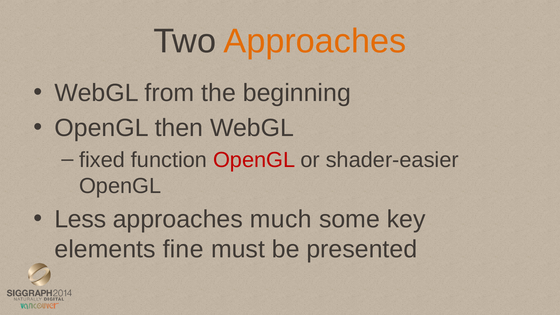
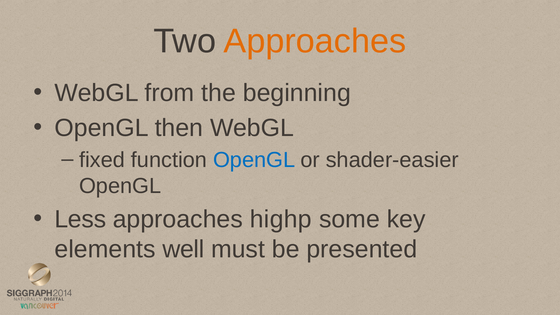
OpenGL colour: red -> blue (254, 160)
much: much -> highp (281, 219)
fine: fine -> well (183, 249)
